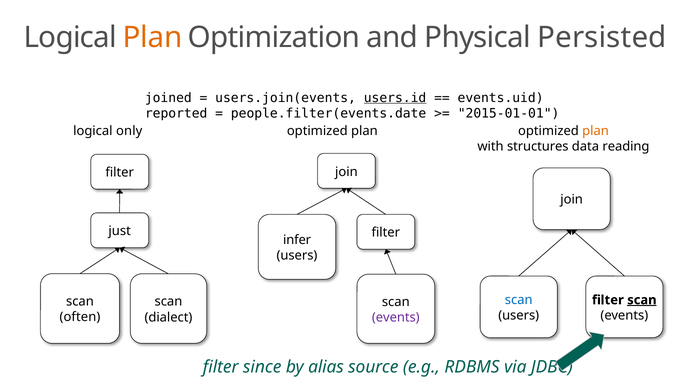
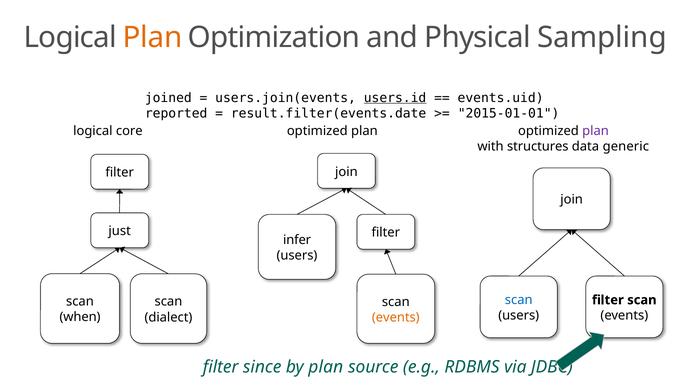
Persisted: Persisted -> Sampling (602, 37)
people.filter(events.date: people.filter(events.date -> result.filter(events.date (329, 113)
only: only -> core (129, 131)
plan colour: orange -> purple (596, 131)
reading: reading -> generic (626, 147)
scan underline: present -> none (642, 300)
often: often -> when (80, 317)
events colour: purple -> orange (396, 317)
by alias: alias -> plan (326, 367)
